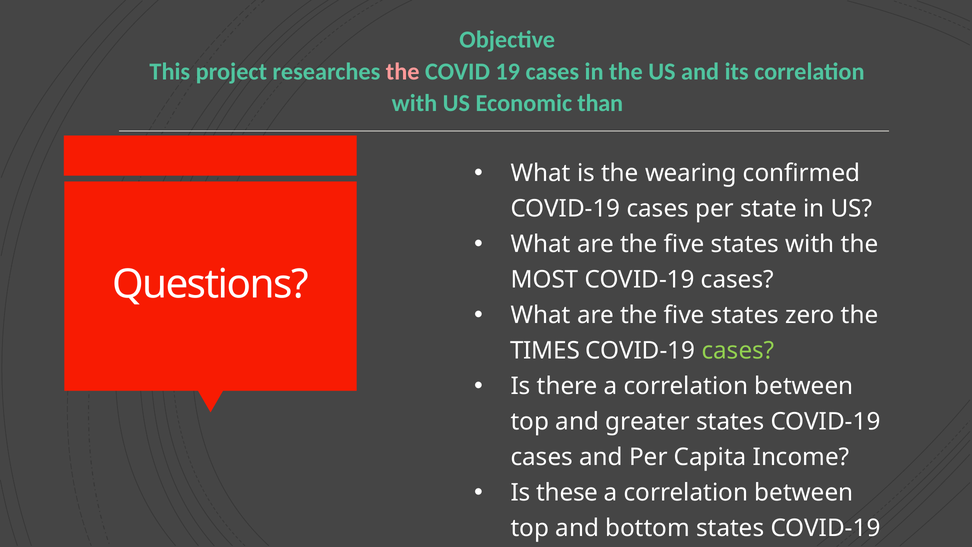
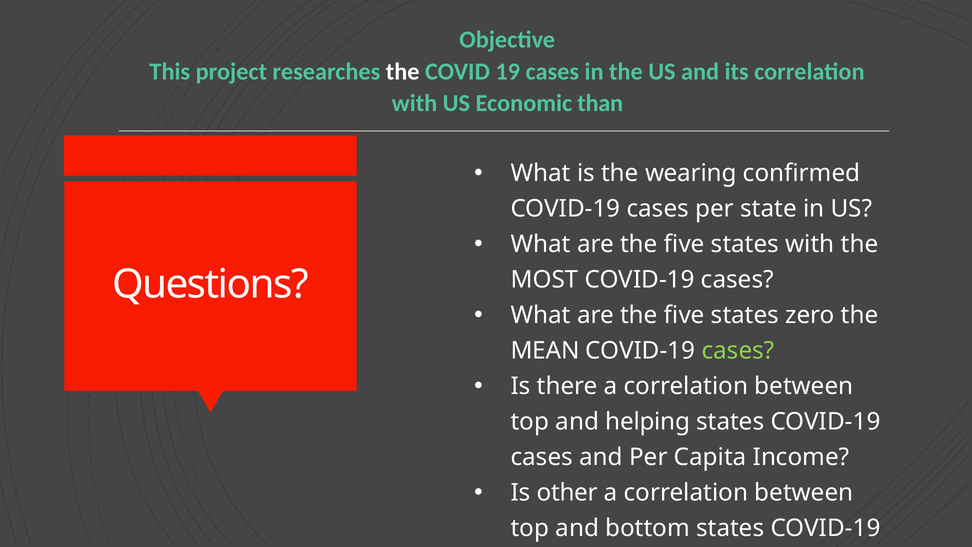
the colour: pink -> white (403, 72)
TIMES: TIMES -> MEAN (545, 351)
greater: greater -> helping (648, 422)
these: these -> other (567, 493)
